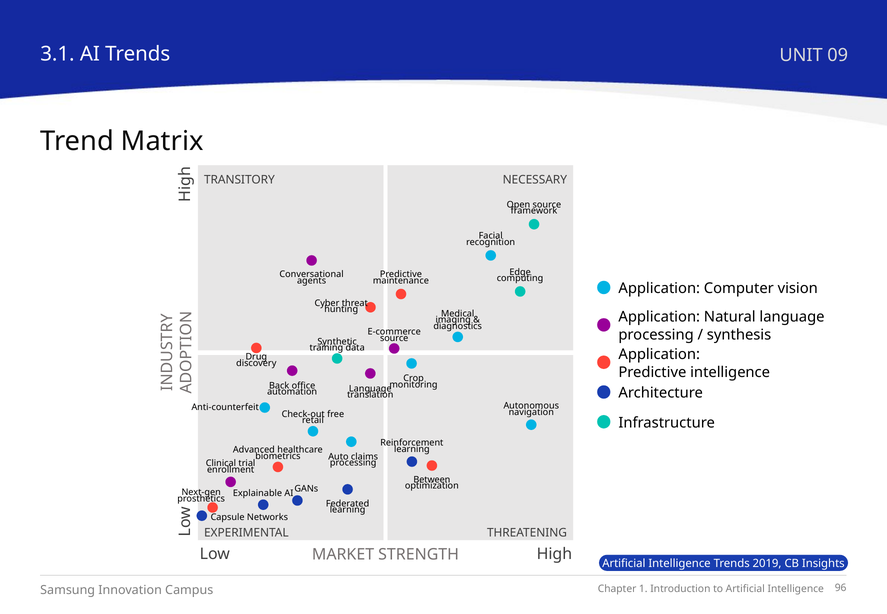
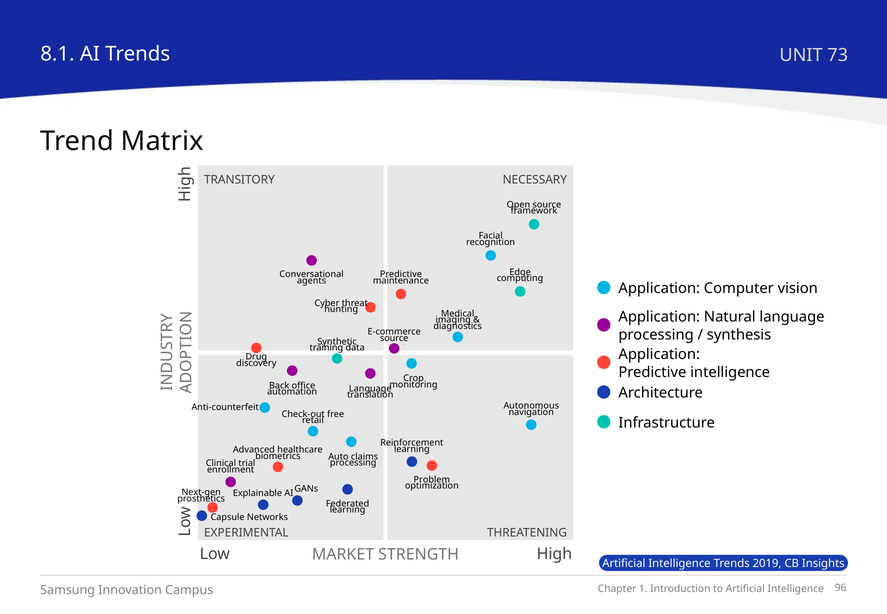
3.1: 3.1 -> 8.1 (57, 54)
09: 09 -> 73 (838, 55)
Between: Between -> Problem (432, 480)
